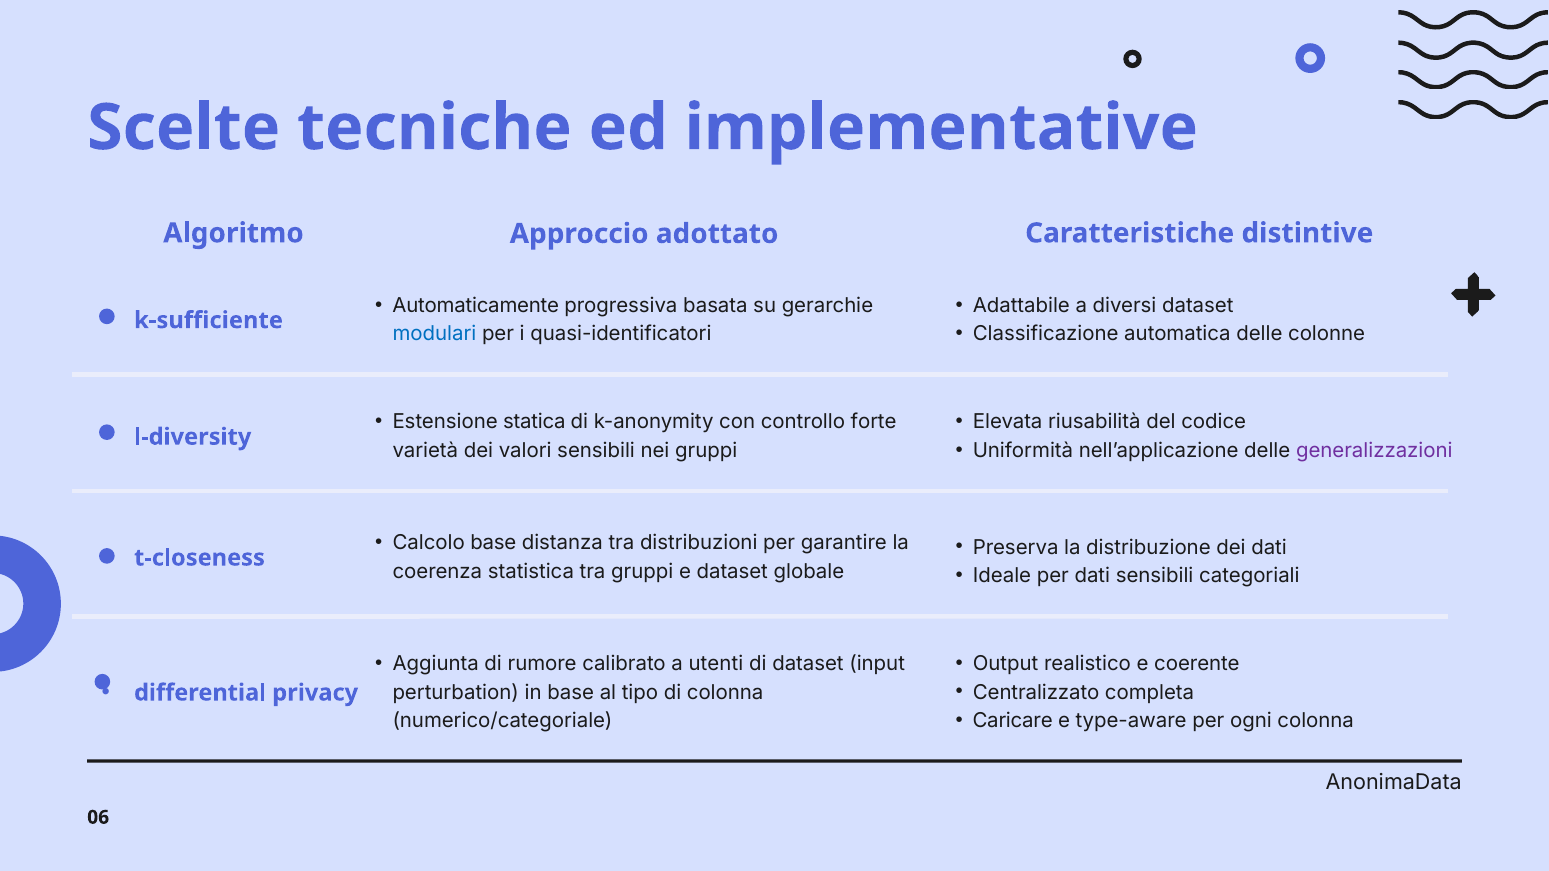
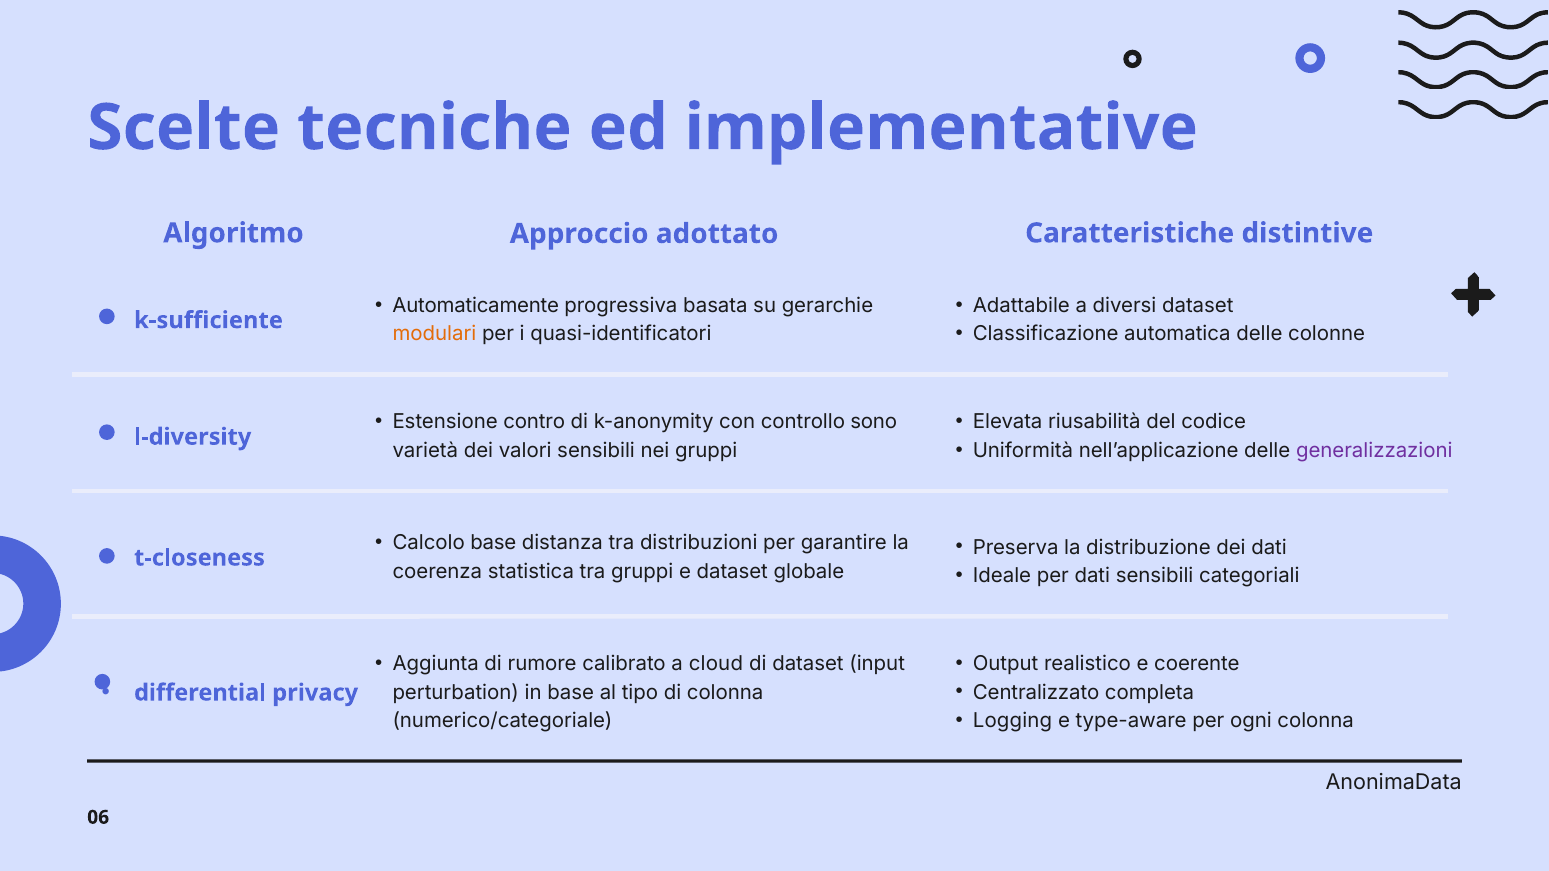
modulari colour: blue -> orange (434, 334)
statica: statica -> contro (534, 422)
forte: forte -> sono (874, 422)
utenti: utenti -> cloud (716, 664)
Caricare: Caricare -> Logging (1013, 721)
